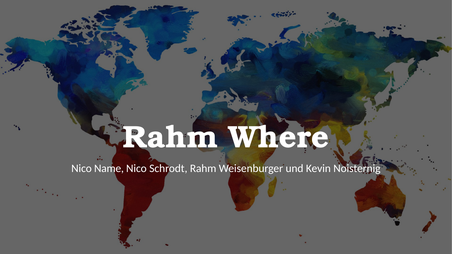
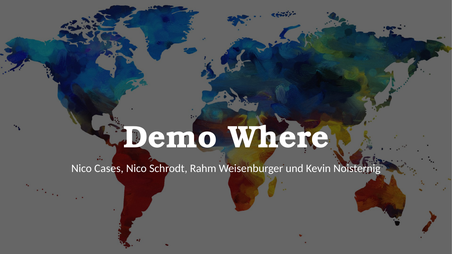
Rahm: Rahm -> Demo (170, 137)
Name: Name -> Cases (109, 169)
